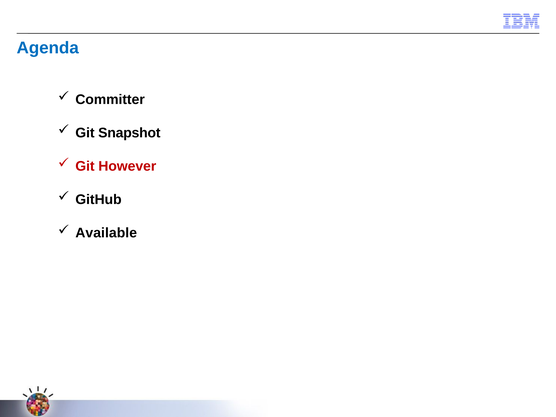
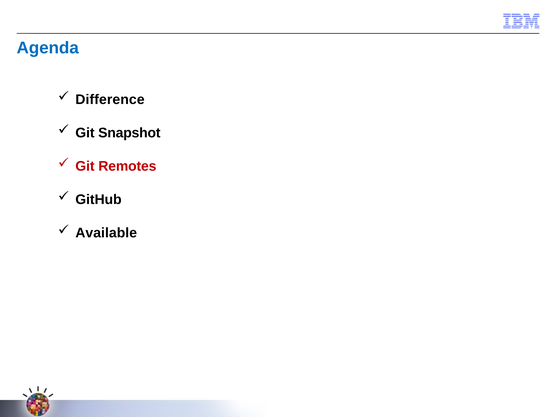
Committer: Committer -> Difference (110, 100)
However: However -> Remotes (127, 166)
